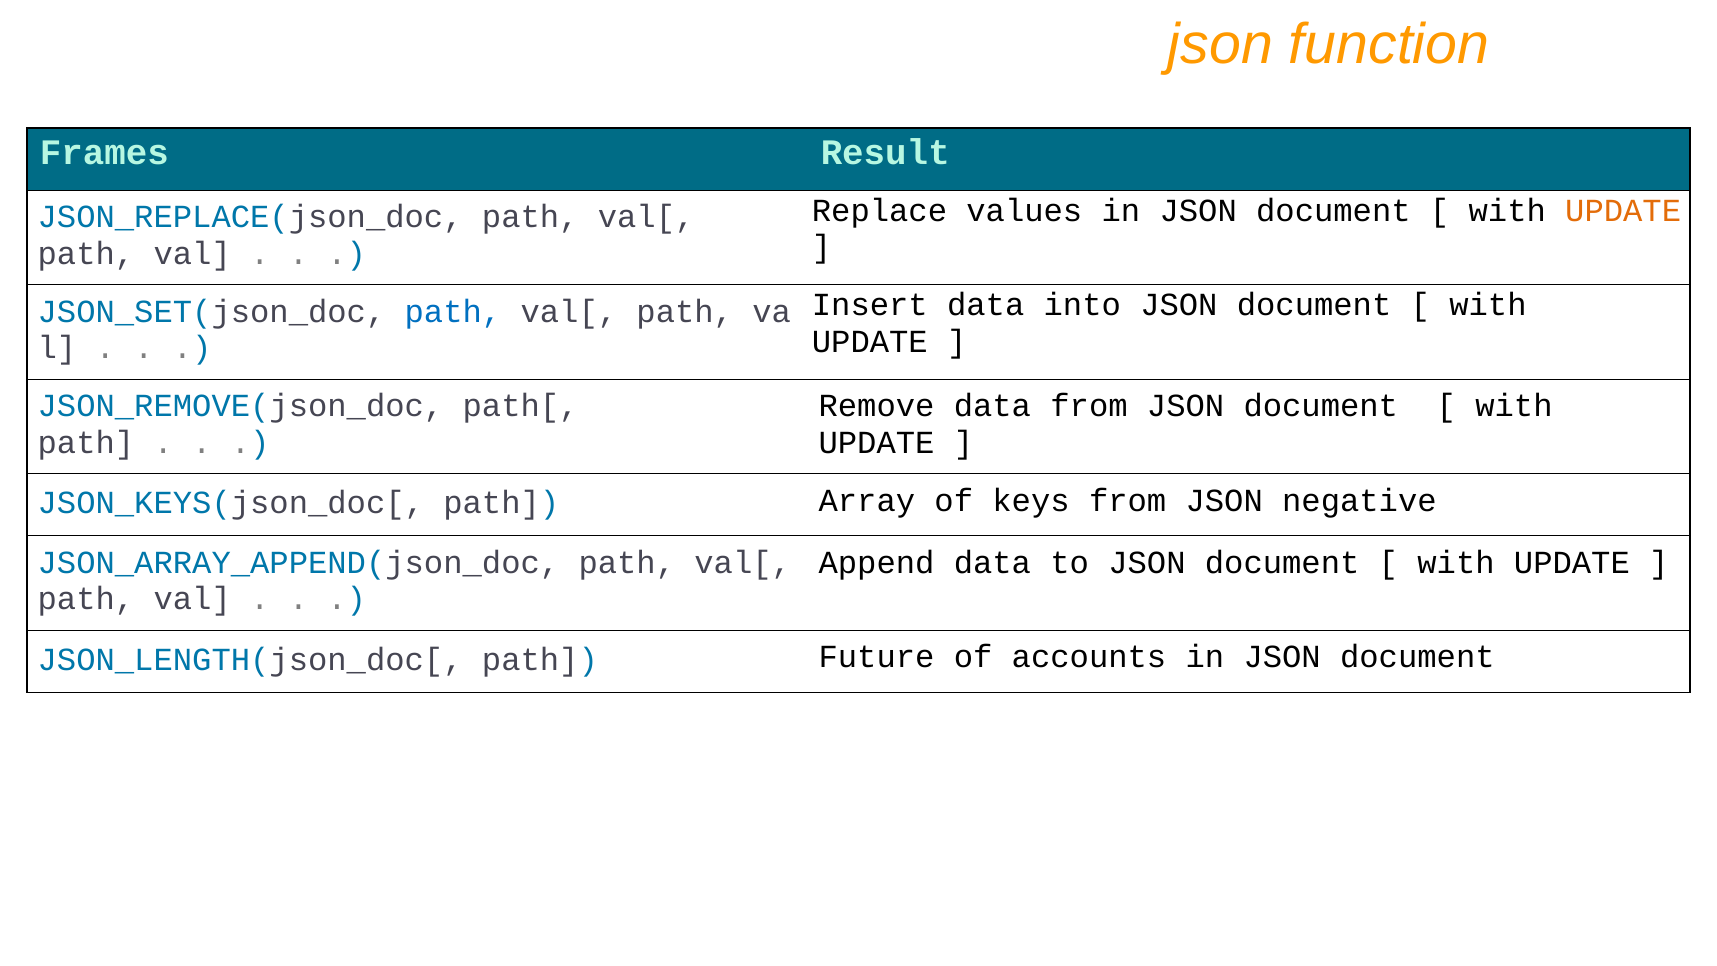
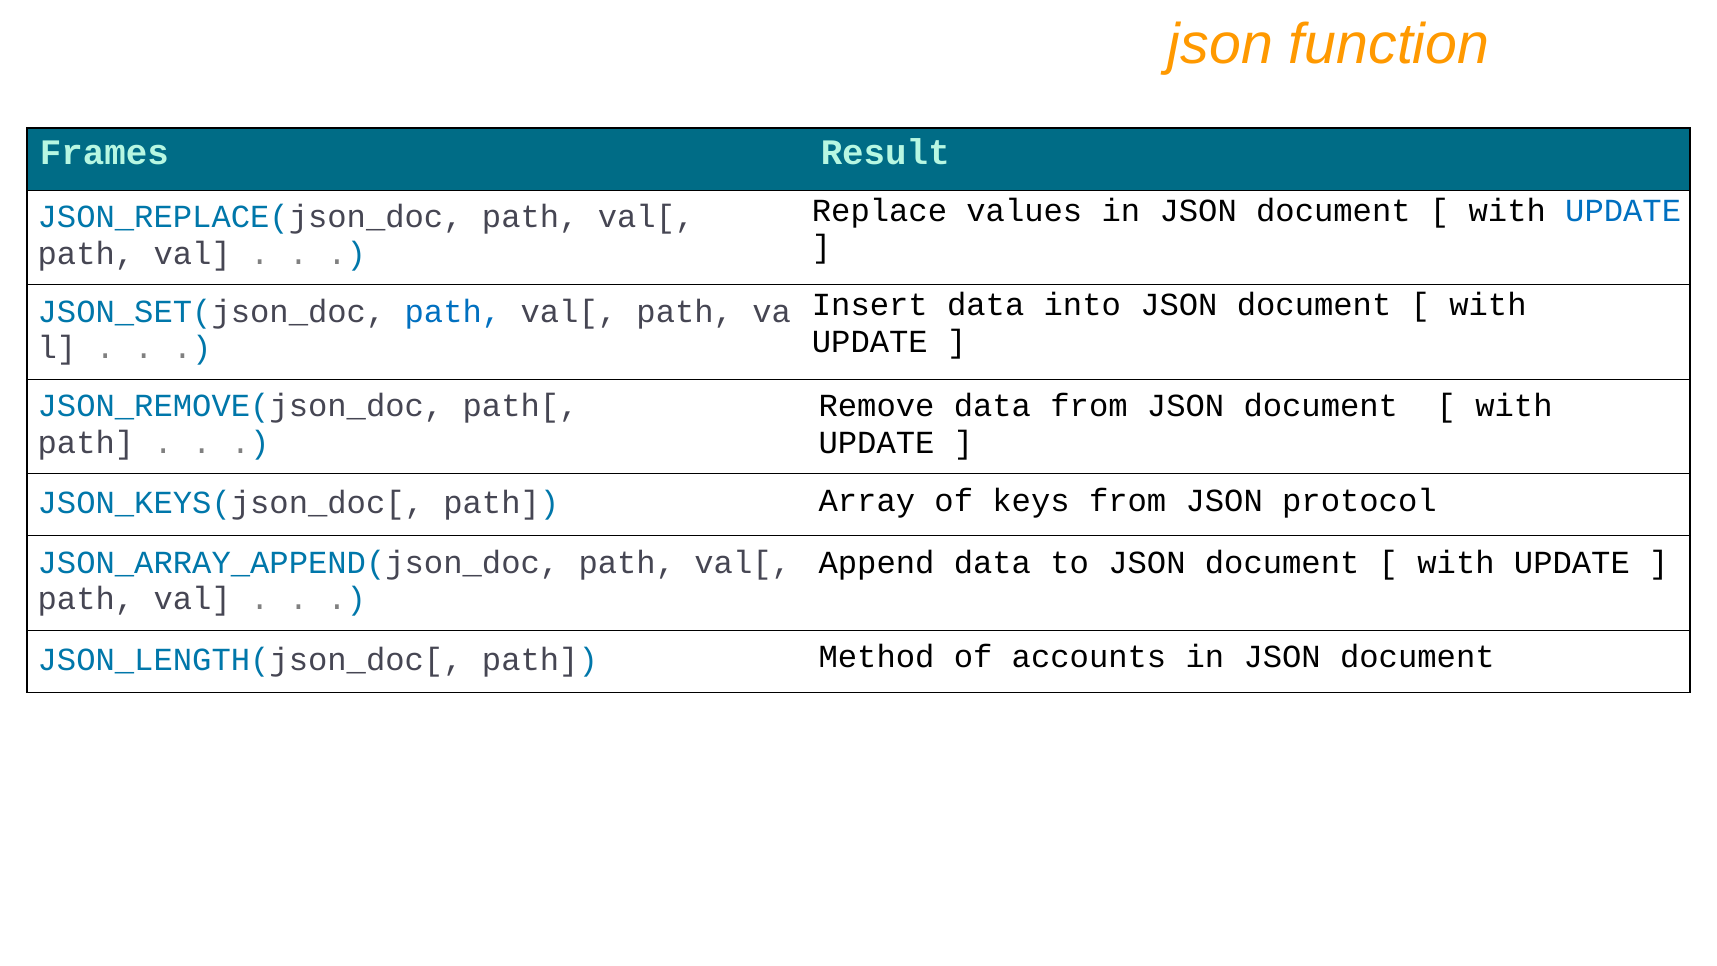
UPDATE colour: orange -> blue (1623, 210)
negative: negative -> protocol (1359, 500)
Future: Future -> Method (877, 657)
